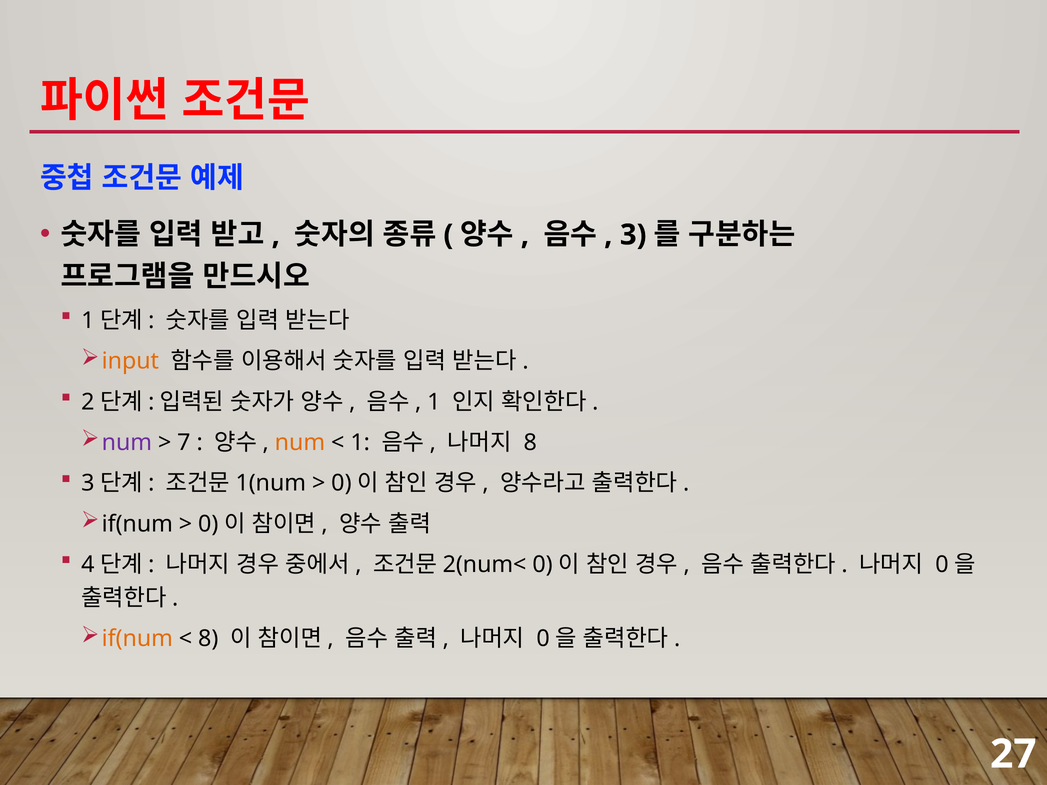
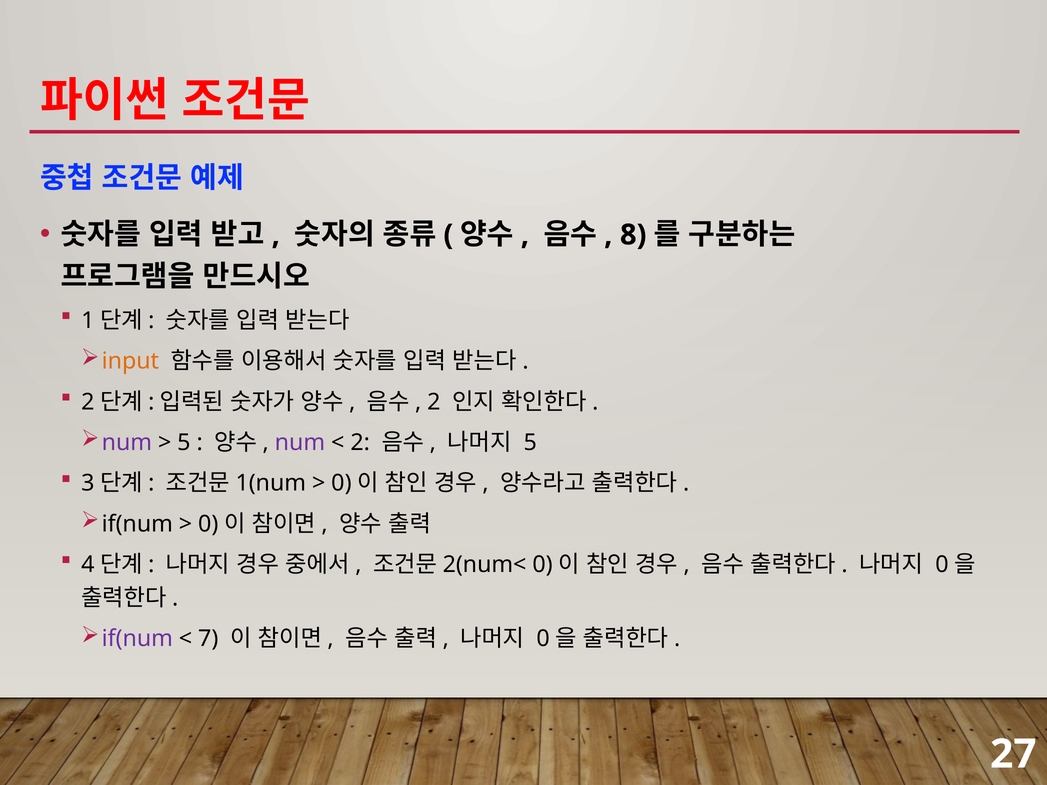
3: 3 -> 8 (633, 235)
1: 1 -> 2 (434, 402)
7: 7 -> 5 (184, 443)
num colour: orange -> purple (300, 443)
1: 1 -> 2 (360, 443)
8: 8 -> 5 (530, 443)
if(num colour: orange -> purple (137, 639)
8: 8 -> 7 (208, 639)
